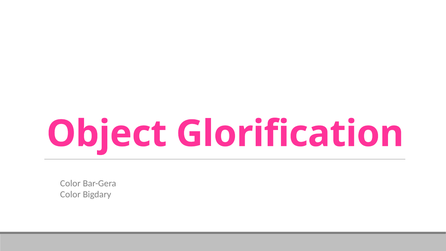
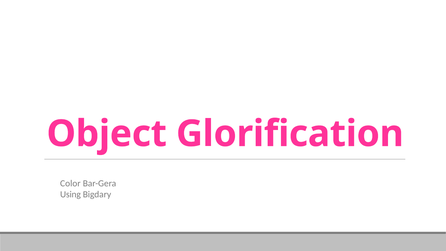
Color: Color -> Using (70, 194)
